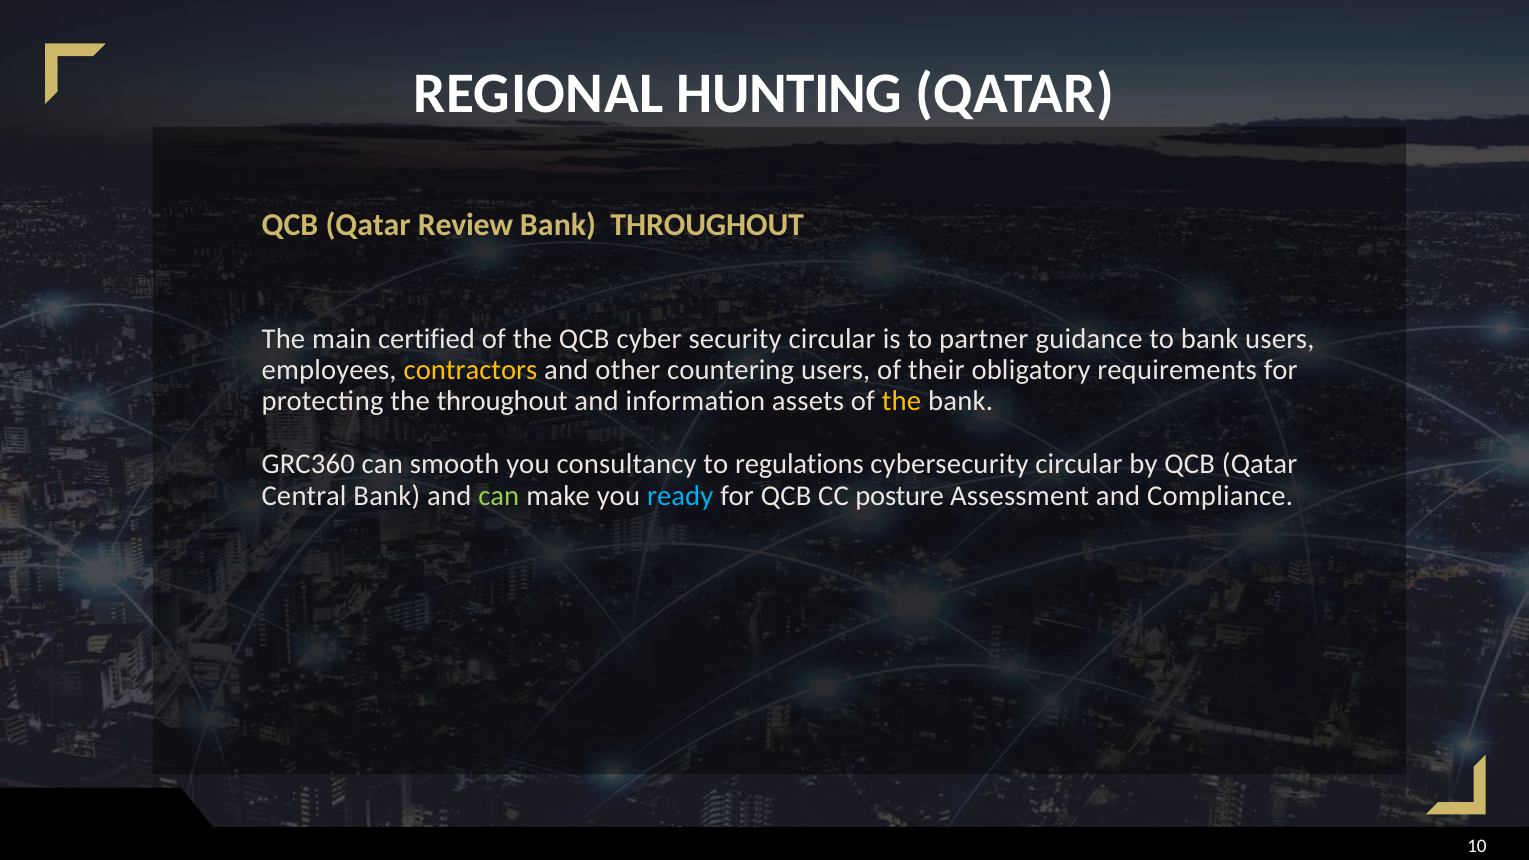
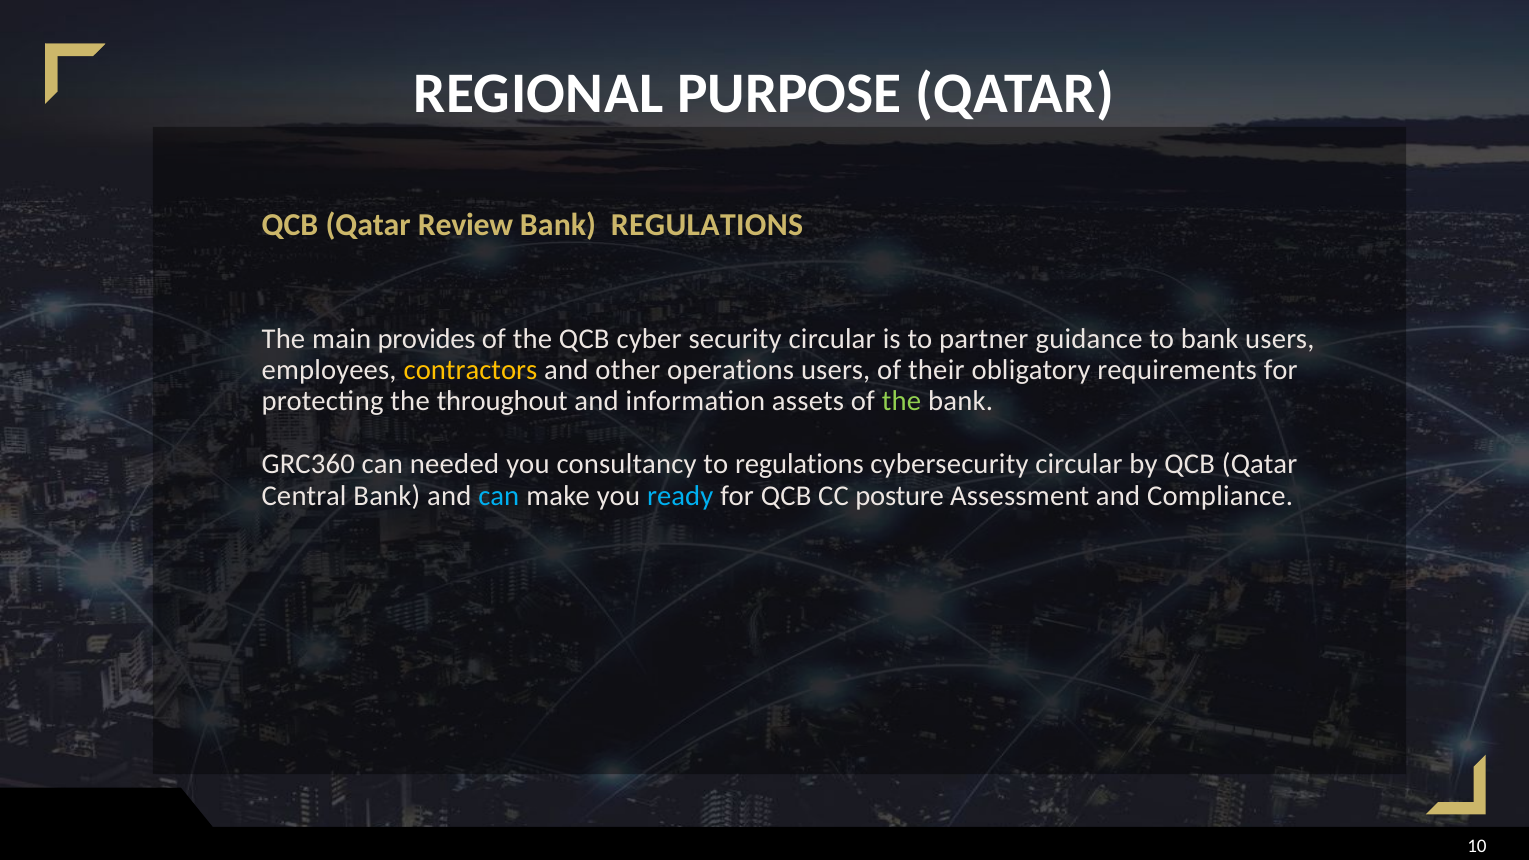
HUNTING: HUNTING -> PURPOSE (789, 93)
Bank THROUGHOUT: THROUGHOUT -> REGULATIONS (707, 225)
certified: certified -> provides (427, 339)
countering: countering -> operations (731, 370)
the colour: yellow -> light green (901, 401)
smooth: smooth -> needed (454, 464)
can colour: light green -> light blue (499, 496)
